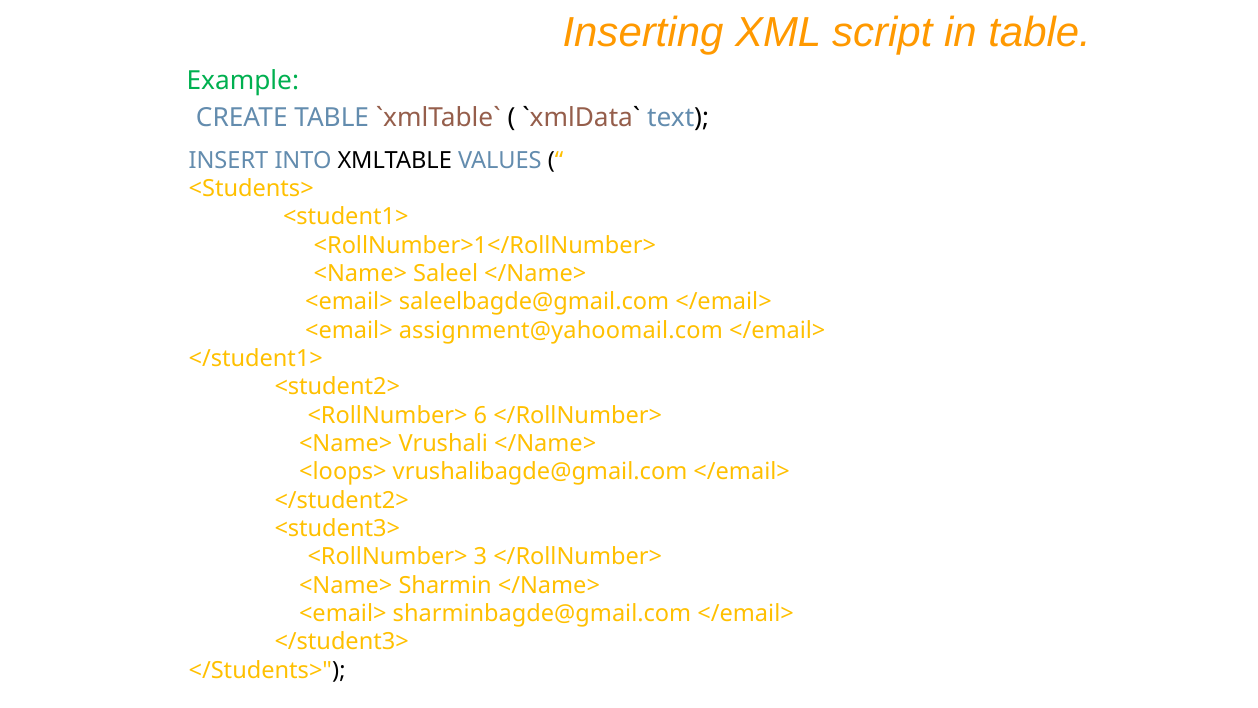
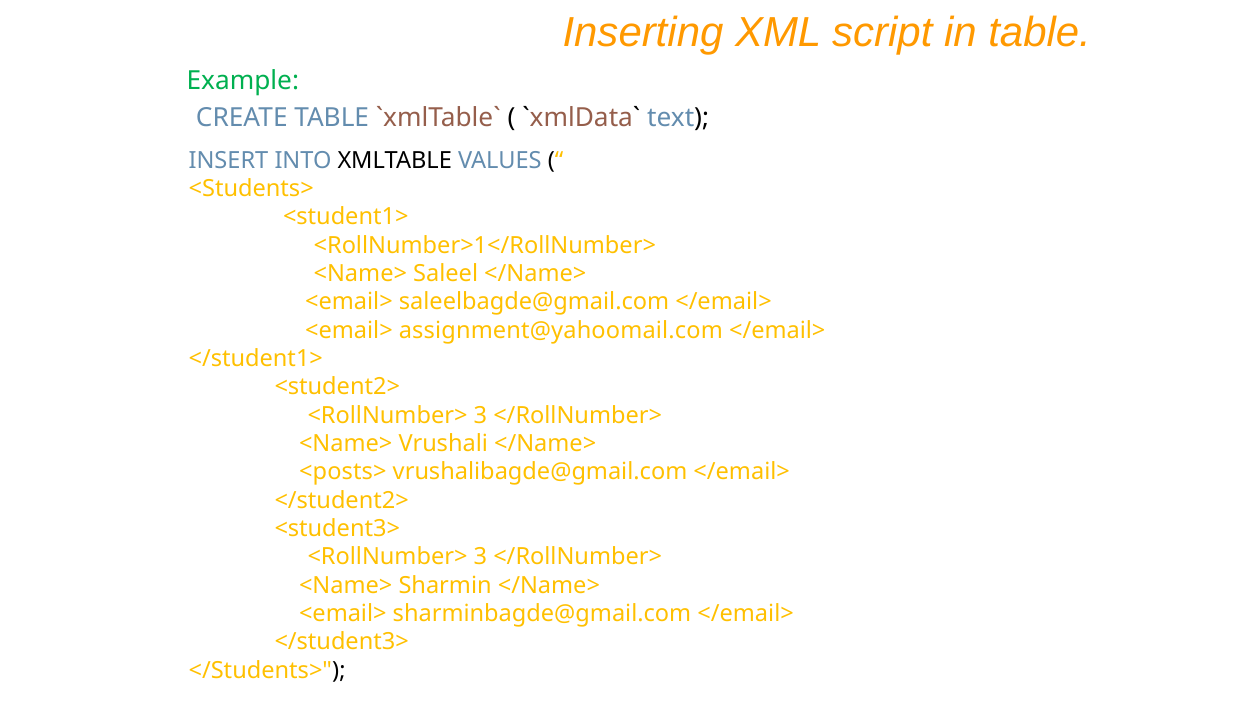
6: 6 -> 3 (480, 415)
<loops>: <loops> -> <posts> (343, 472)
